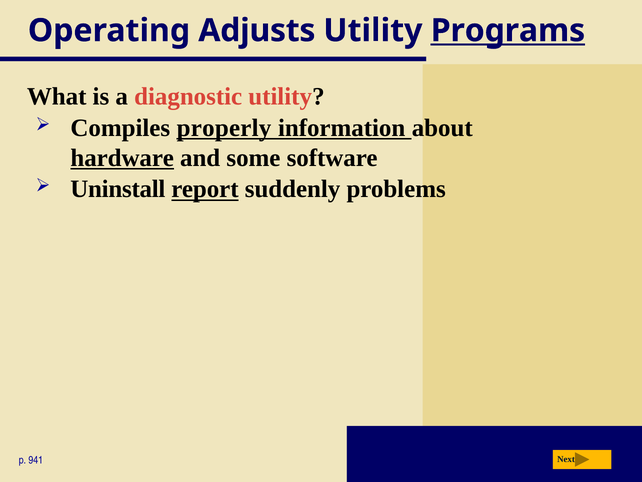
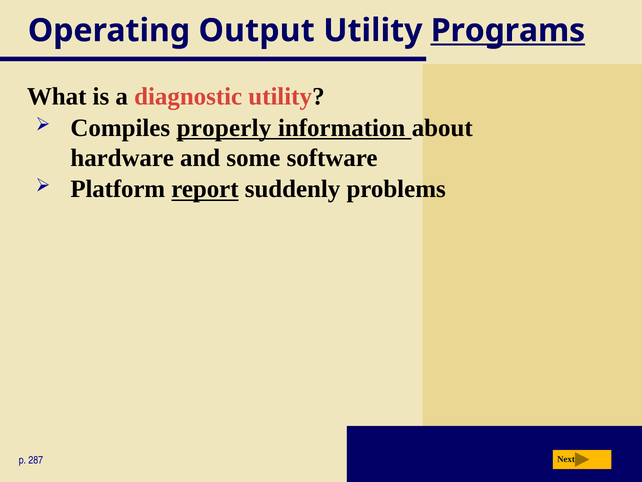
Adjusts: Adjusts -> Output (257, 31)
hardware underline: present -> none (122, 158)
Uninstall: Uninstall -> Platform (118, 189)
941: 941 -> 287 (36, 460)
